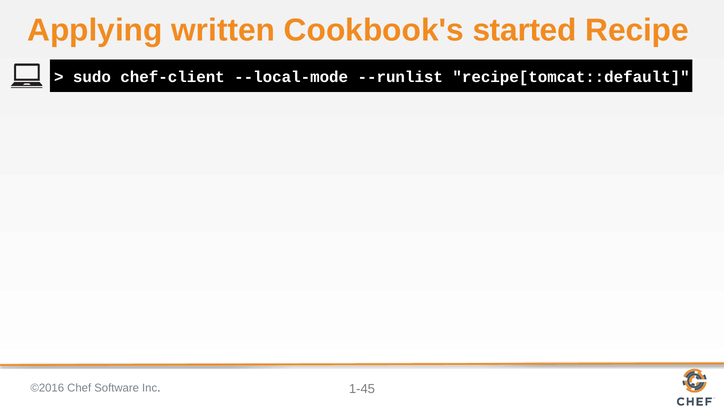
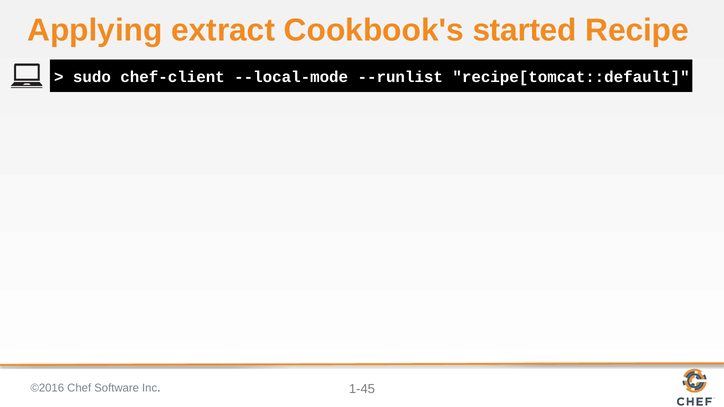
written: written -> extract (223, 30)
